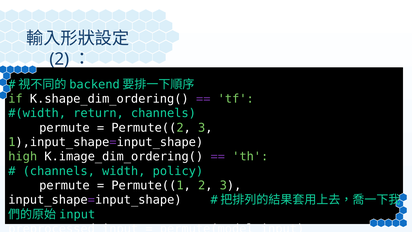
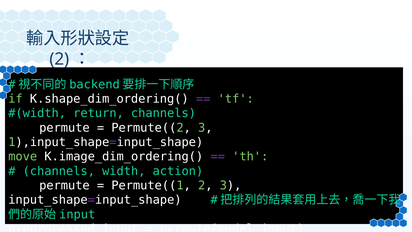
high: high -> move (23, 156)
policy: policy -> action (178, 171)
